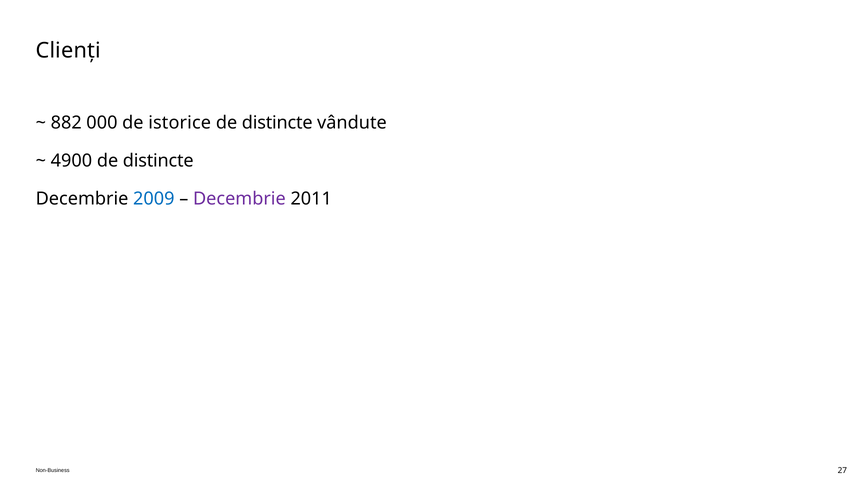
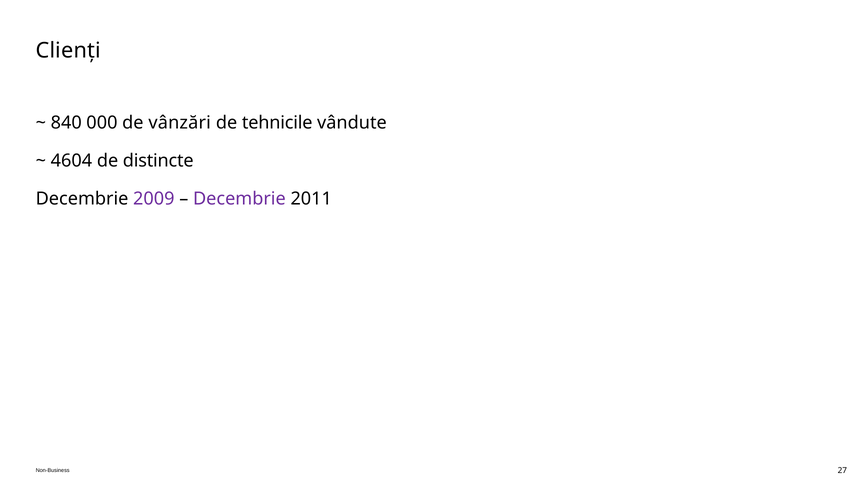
882: 882 -> 840 (66, 123)
istorice: istorice -> vânzări (180, 123)
distincte: distincte -> tehnicile (277, 123)
4900: 4900 -> 4604 (71, 161)
2009 colour: blue -> purple (154, 199)
